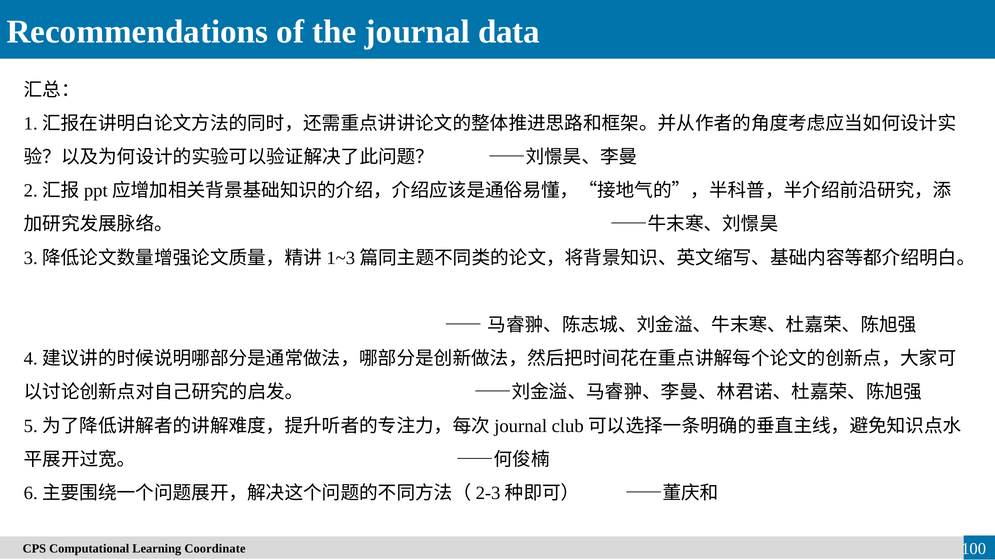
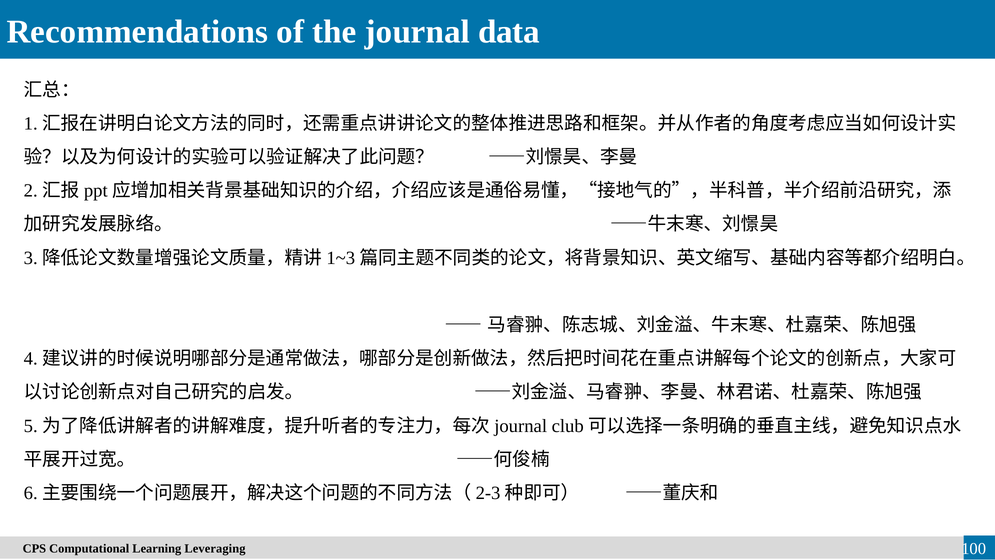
Coordinate: Coordinate -> Leveraging (215, 548)
